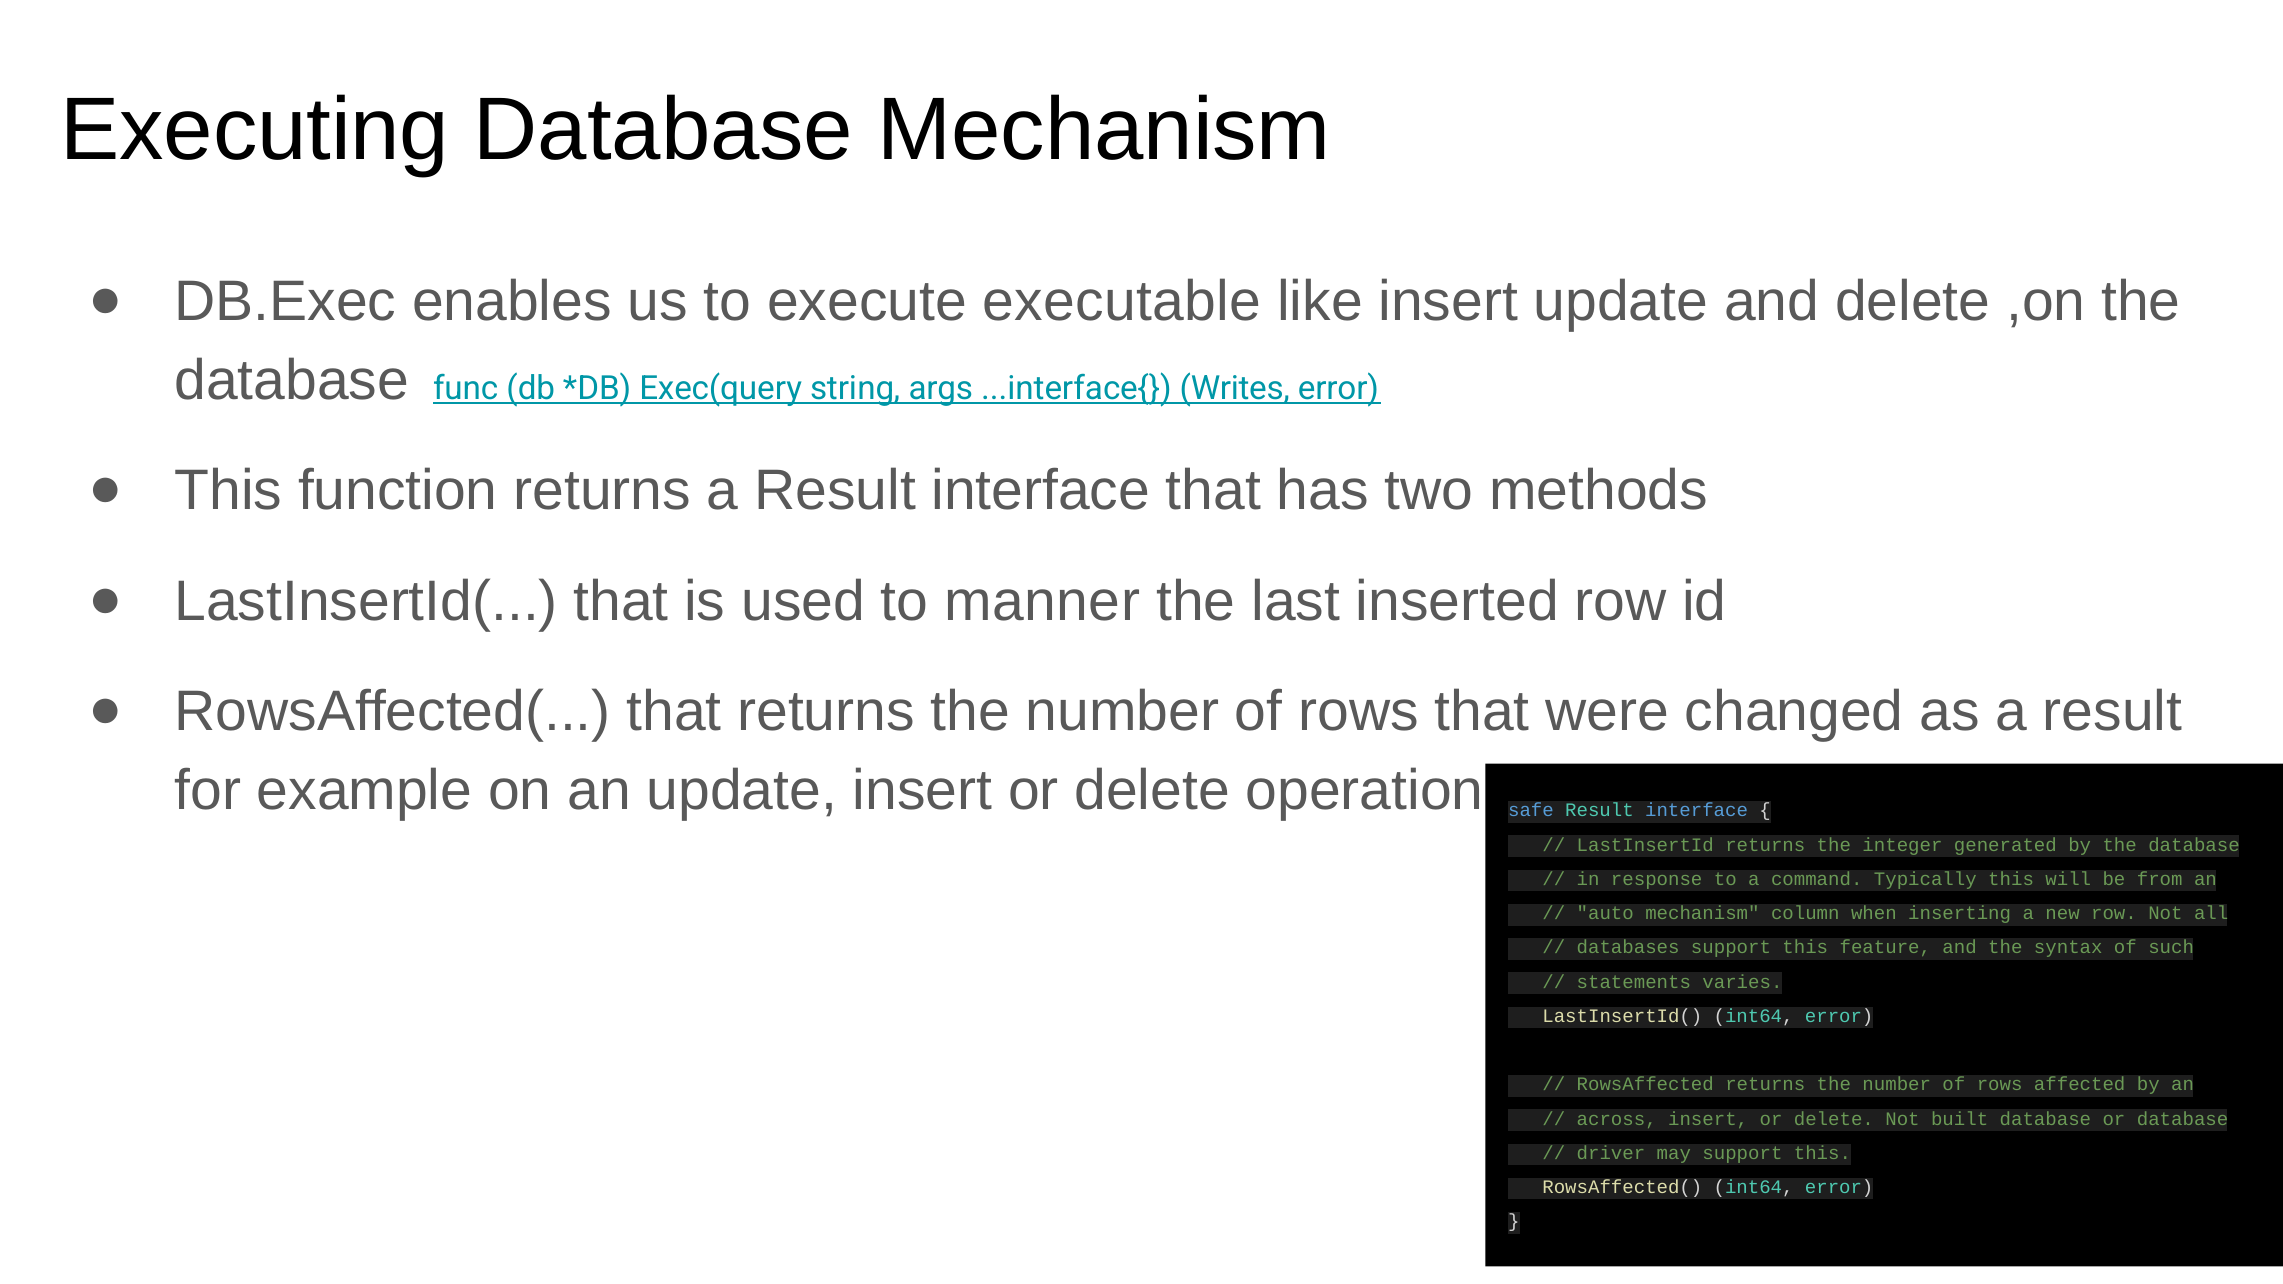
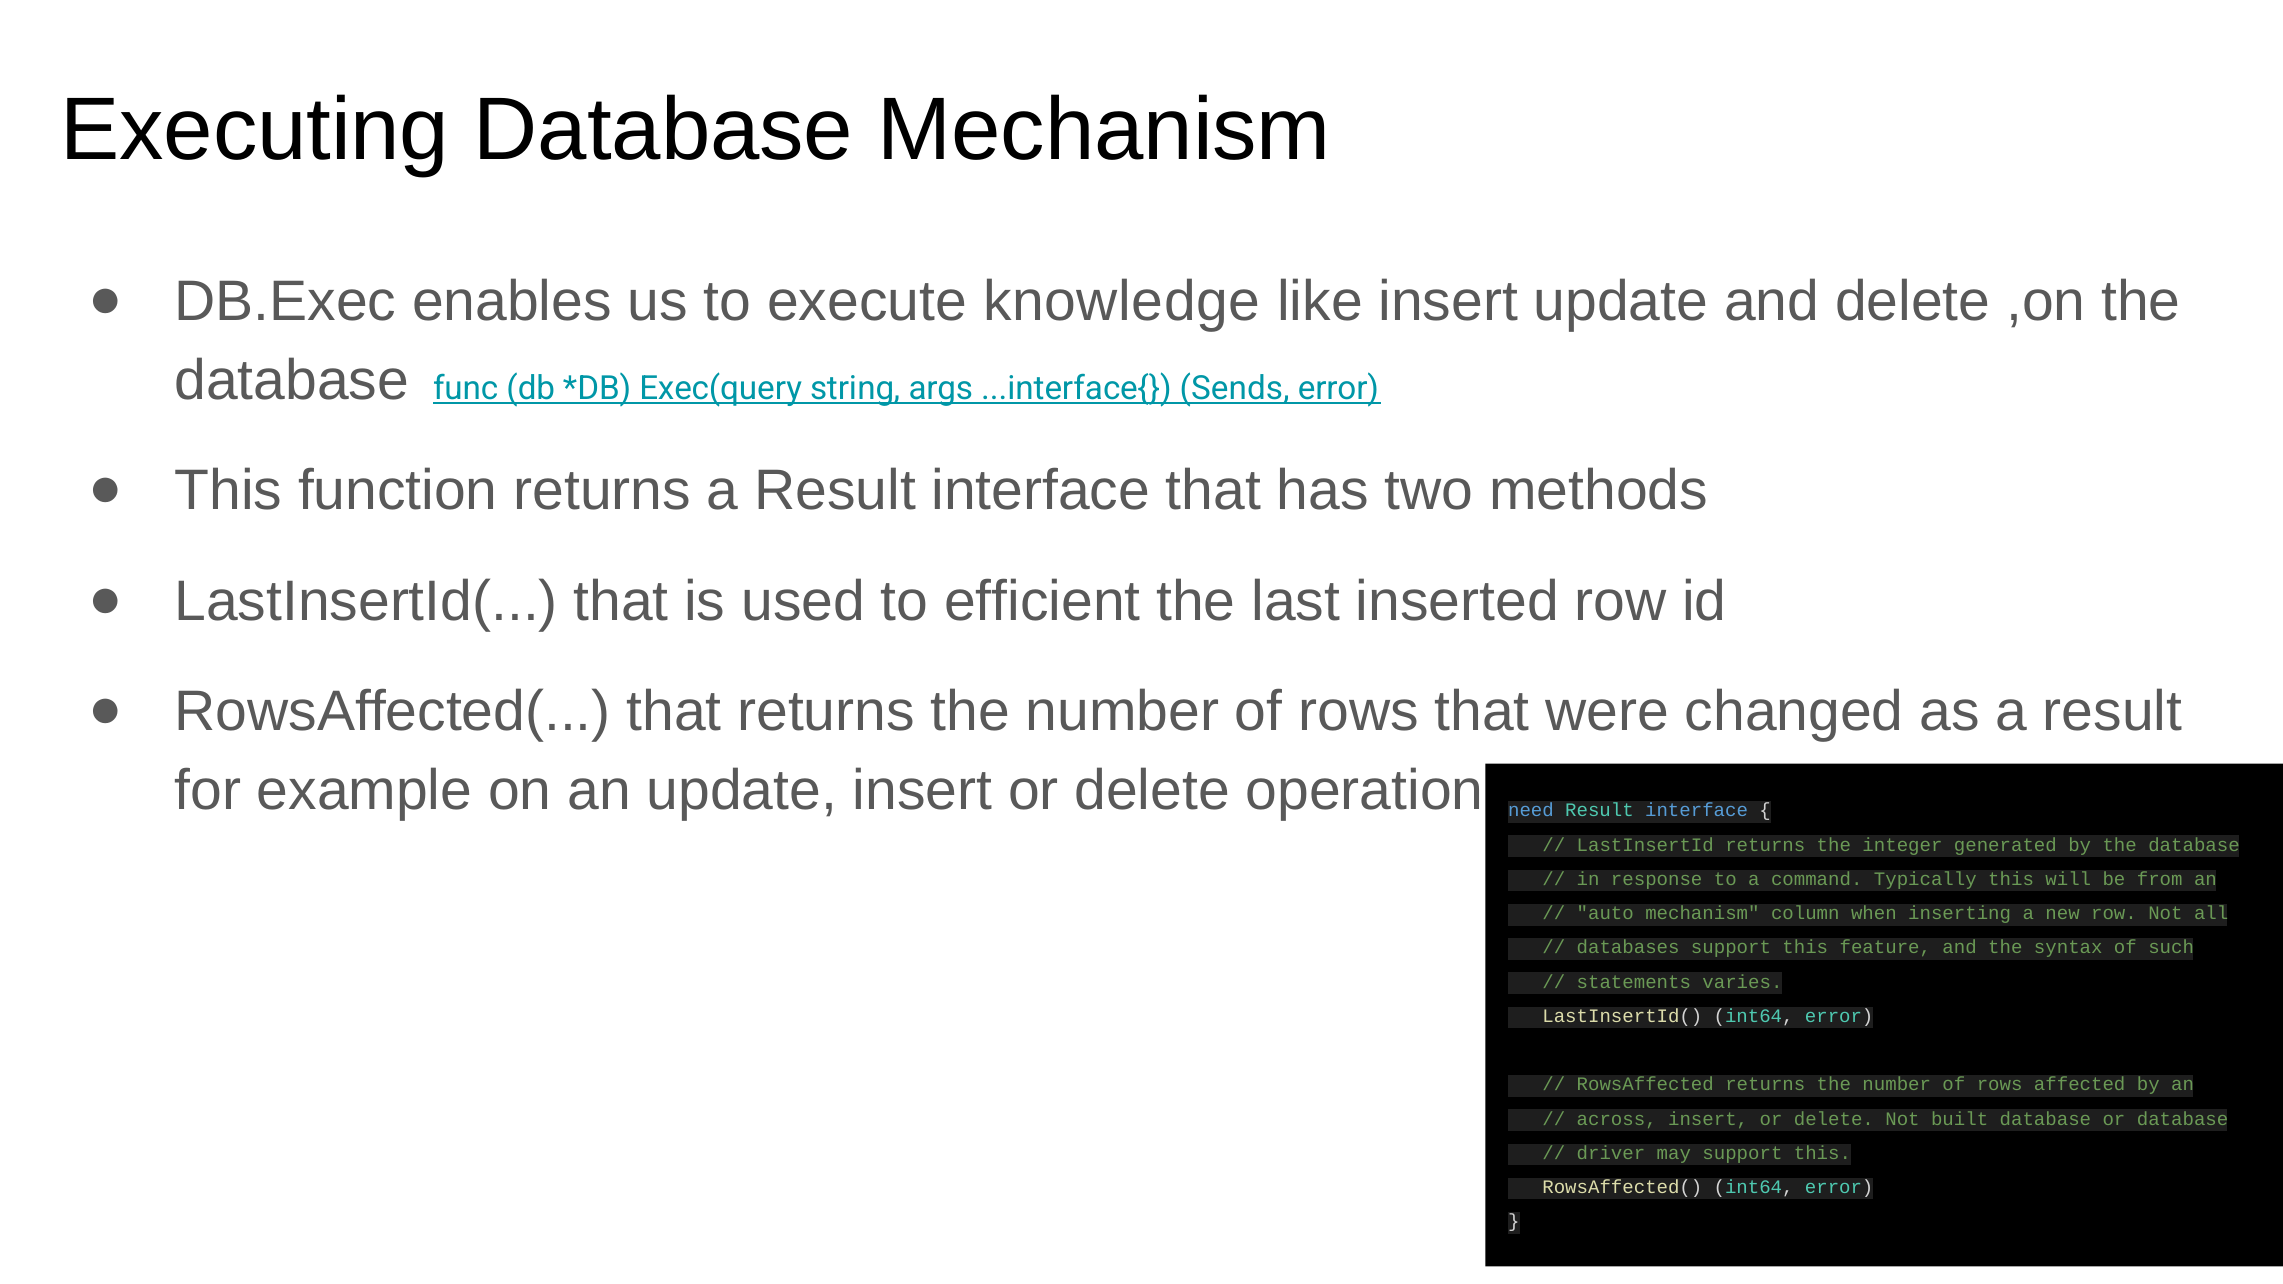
executable: executable -> knowledge (1122, 302)
Writes: Writes -> Sends (1235, 388)
manner: manner -> efficient (1042, 601)
safe: safe -> need (1531, 811)
